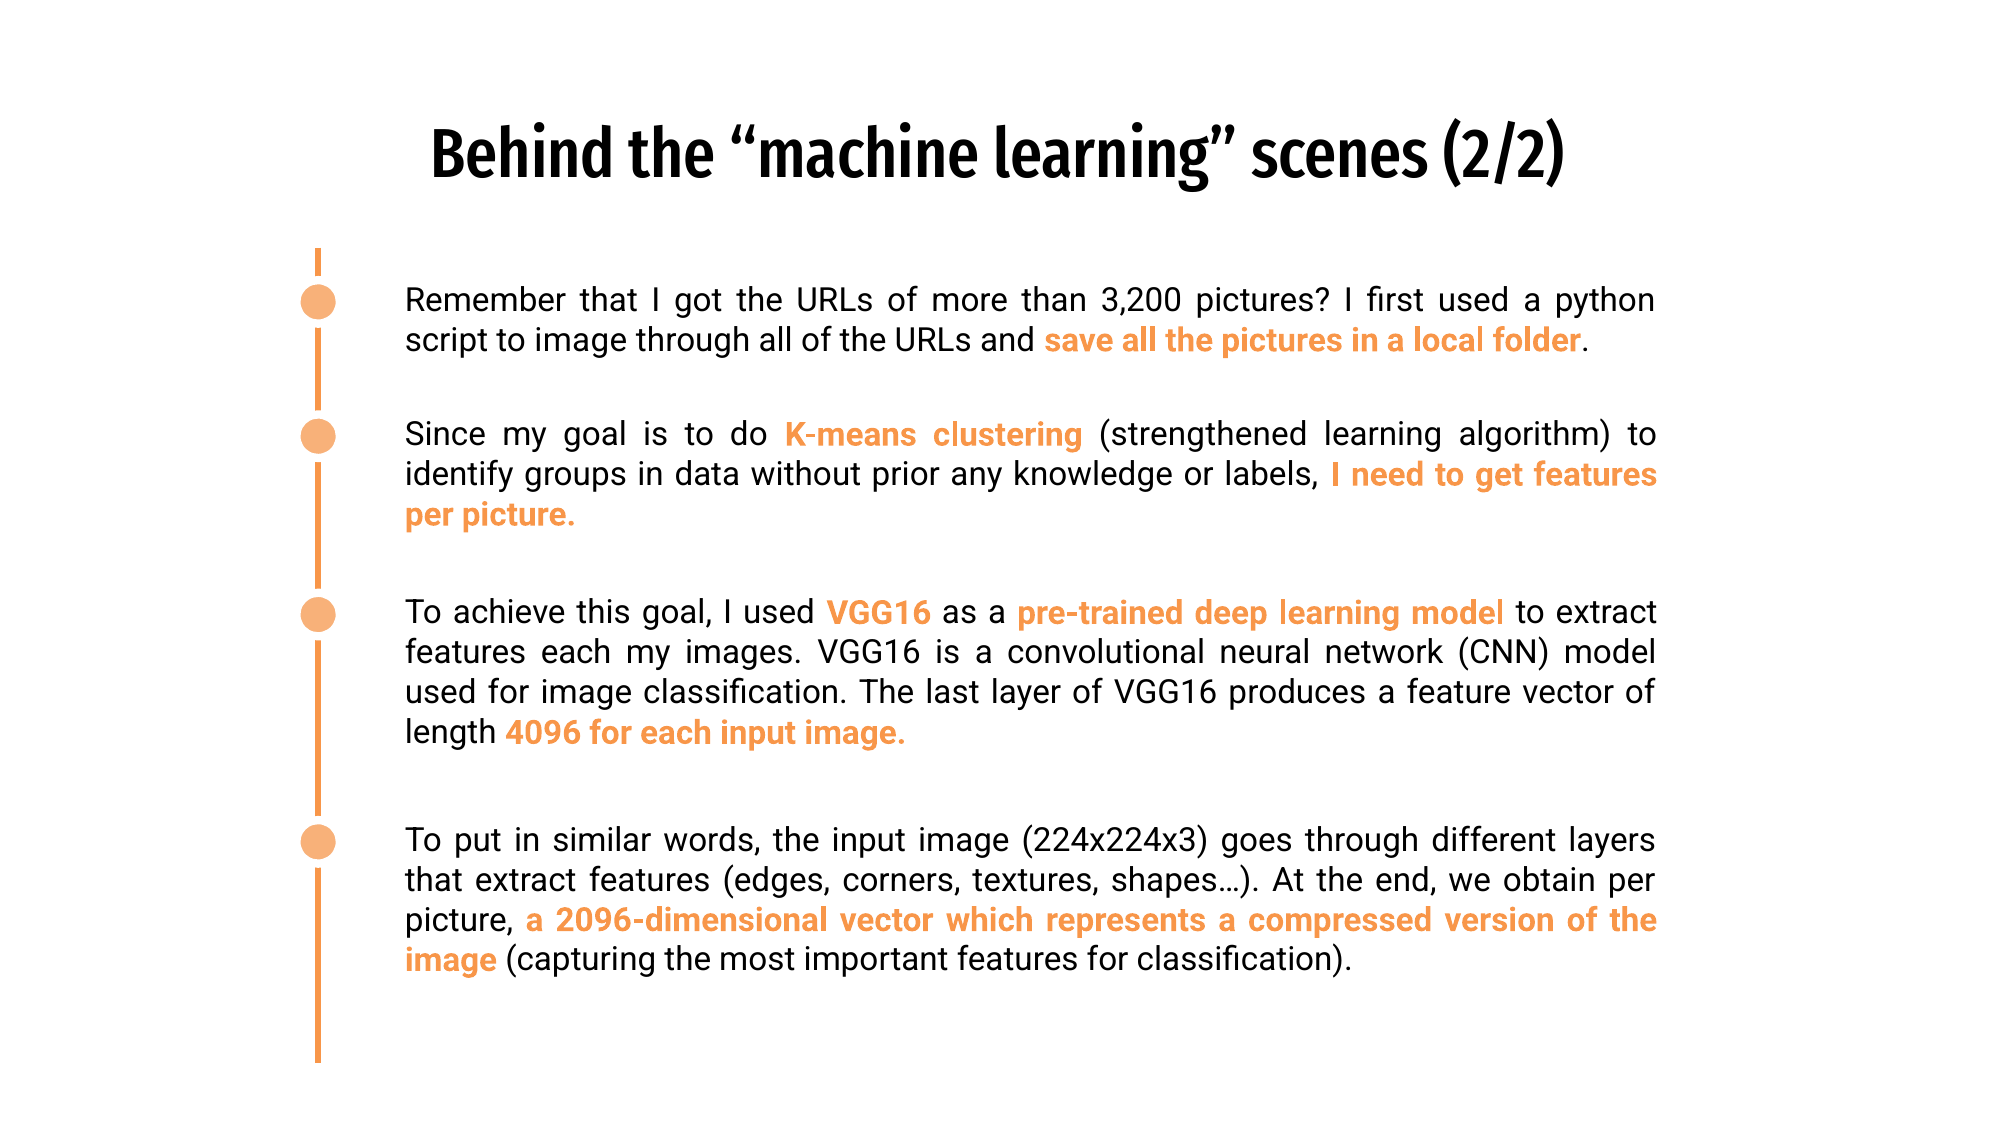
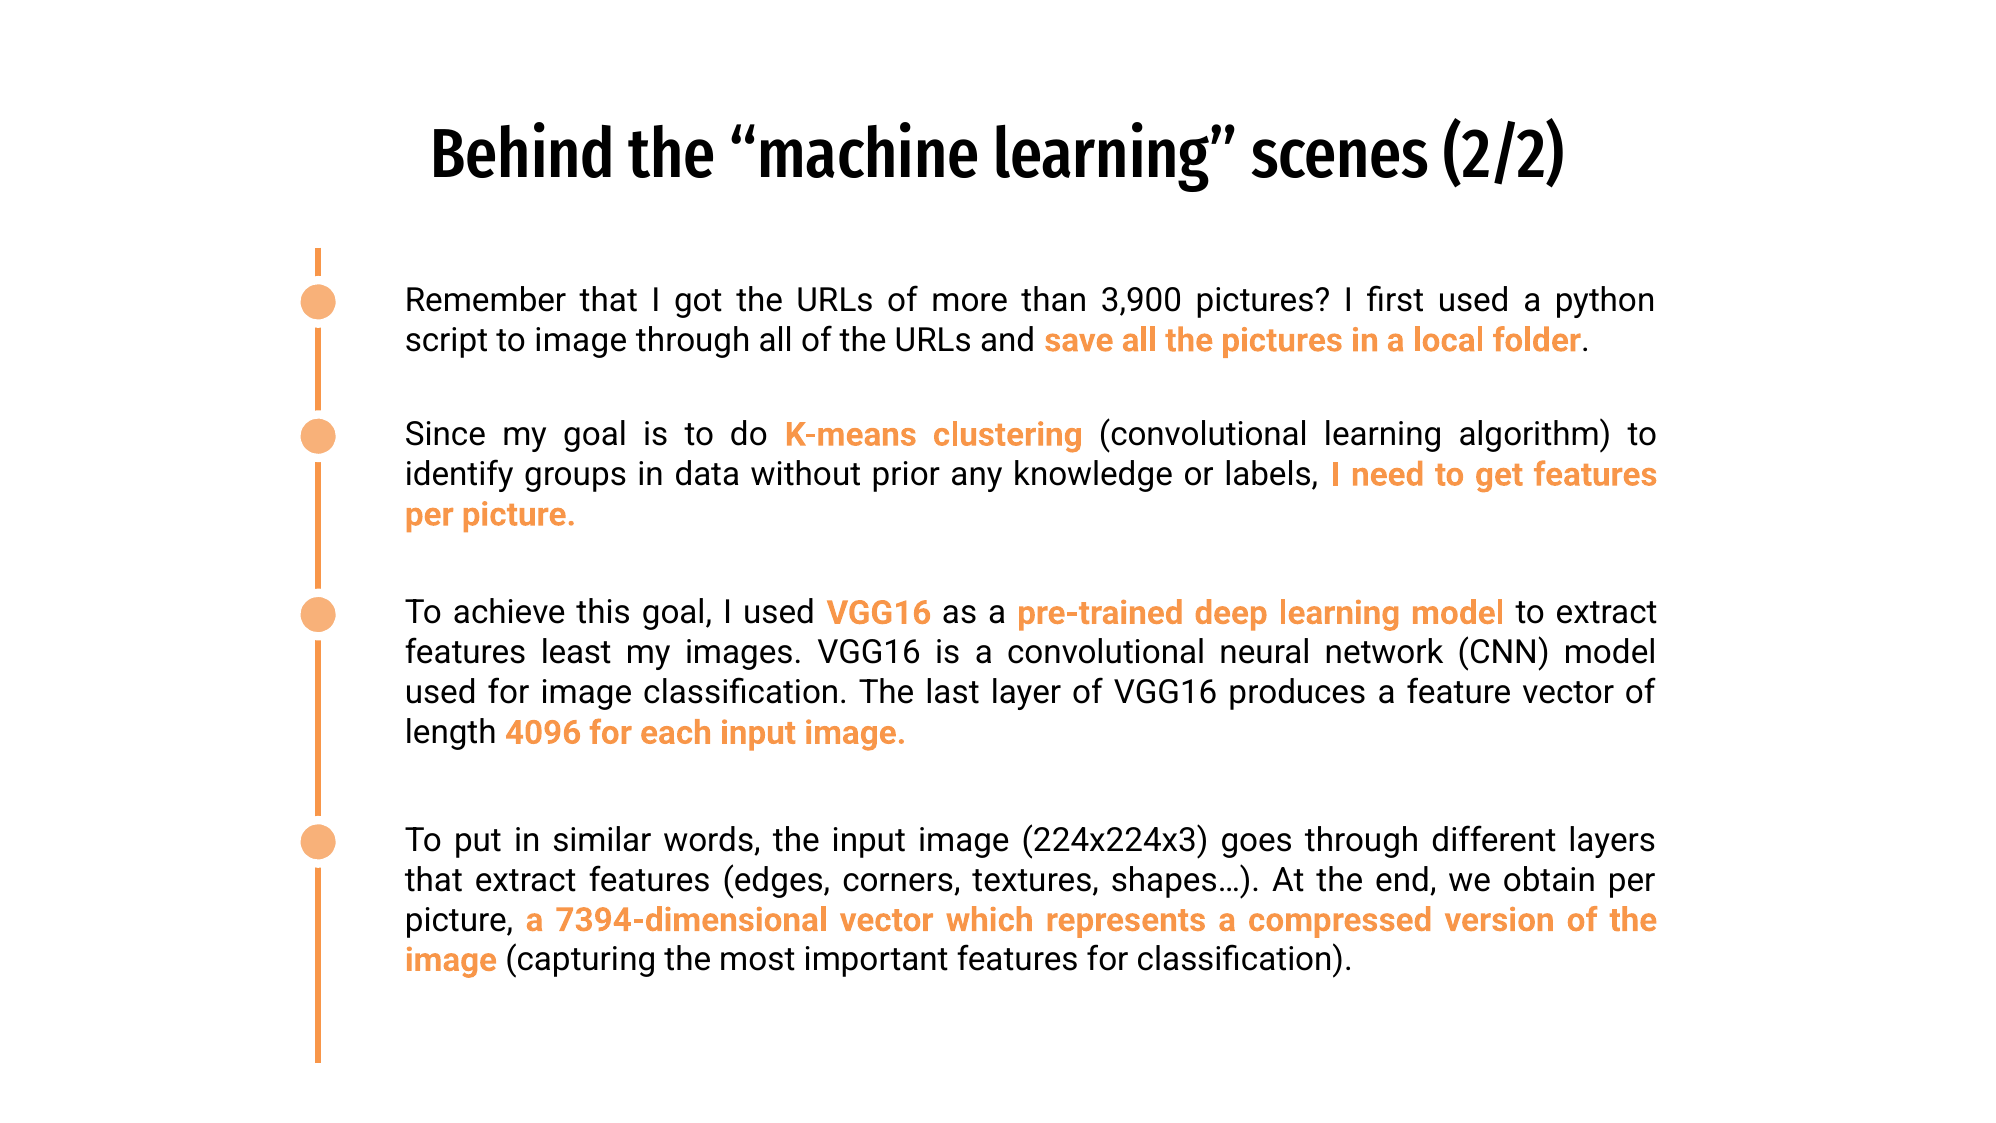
3,200: 3,200 -> 3,900 (1141, 300)
clustering strengthened: strengthened -> convolutional (1203, 435)
features each: each -> least (576, 653)
2096-dimensional: 2096-dimensional -> 7394-dimensional (692, 920)
